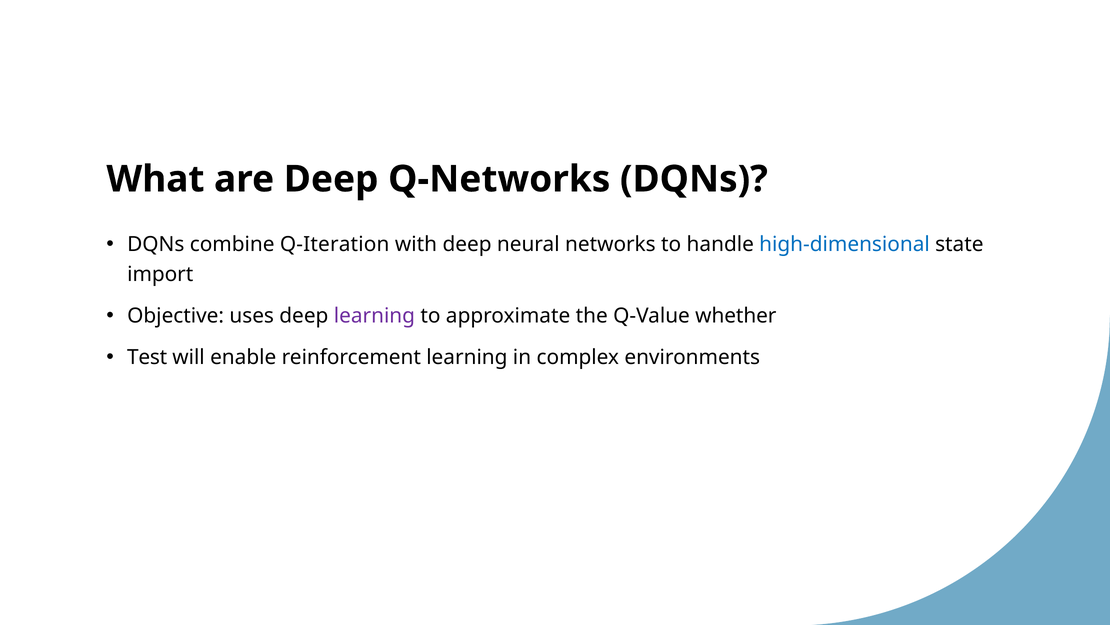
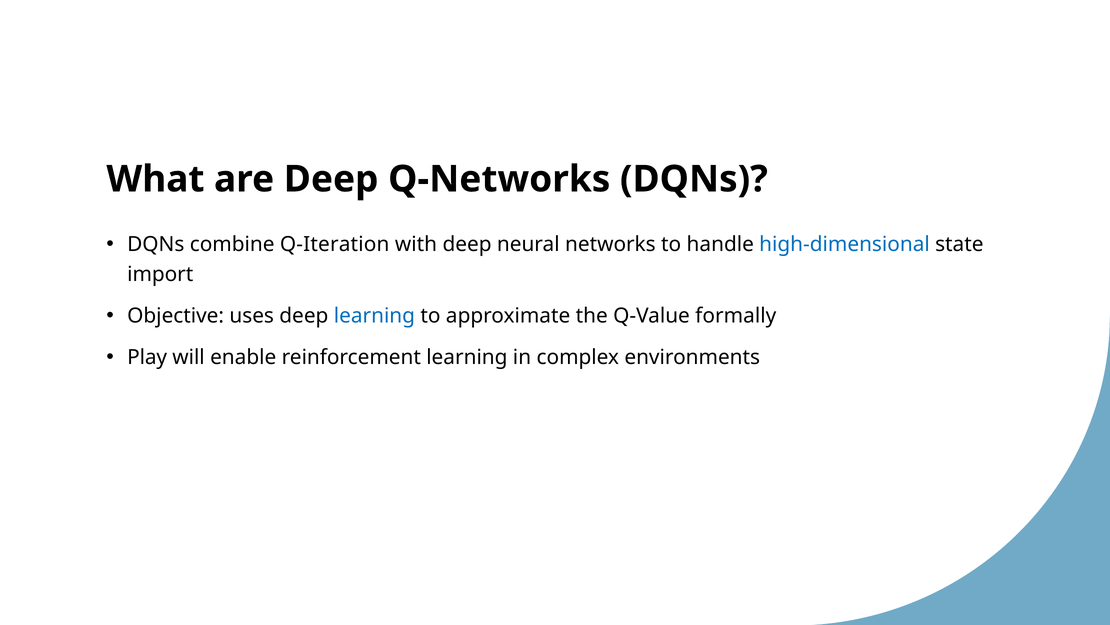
learning colour: purple -> blue (374, 316)
whether: whether -> formally (736, 316)
Test: Test -> Play (147, 357)
